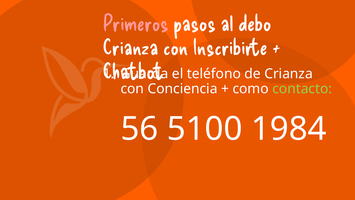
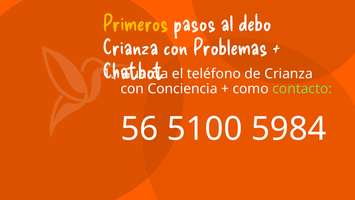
Primeros colour: pink -> yellow (136, 24)
Inscribirte: Inscribirte -> Problemas (230, 48)
1984: 1984 -> 5984 (289, 129)
